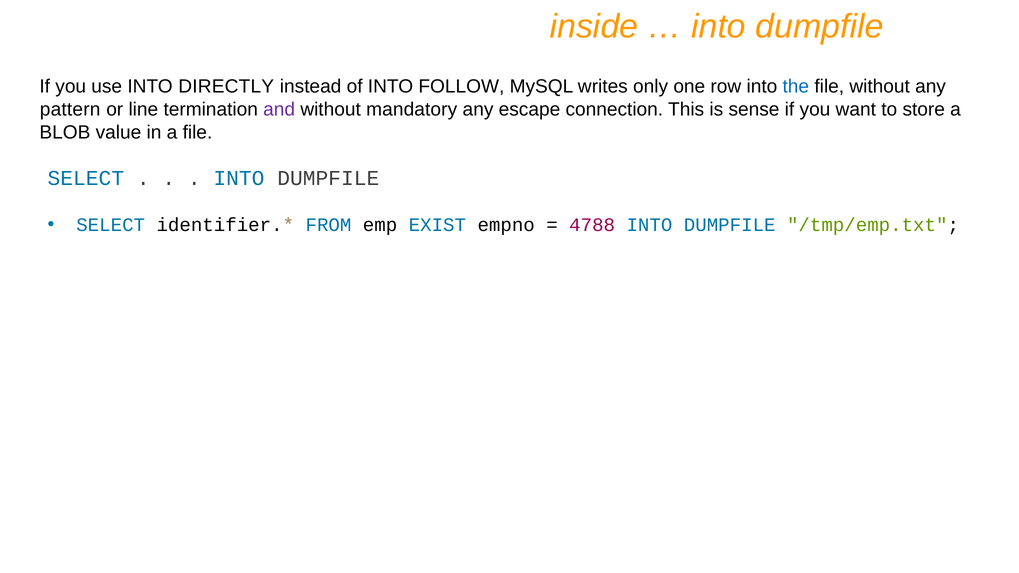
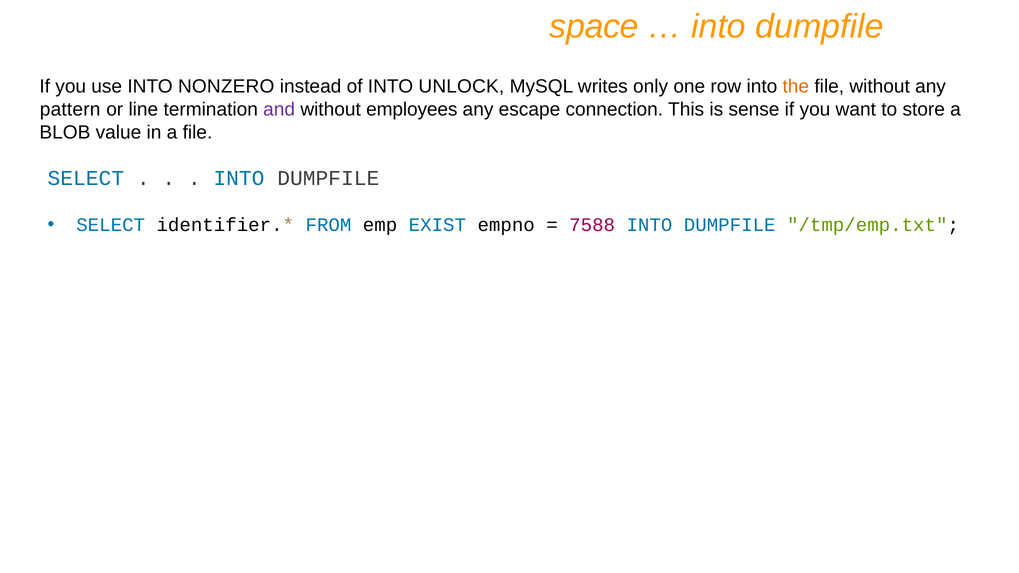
inside: inside -> space (594, 27)
DIRECTLY: DIRECTLY -> NONZERO (226, 87)
FOLLOW: FOLLOW -> UNLOCK (461, 87)
the colour: blue -> orange (796, 87)
mandatory: mandatory -> employees (412, 110)
4788: 4788 -> 7588 (592, 225)
